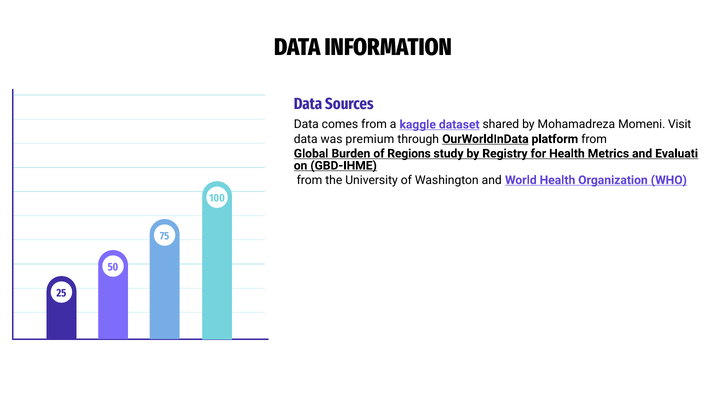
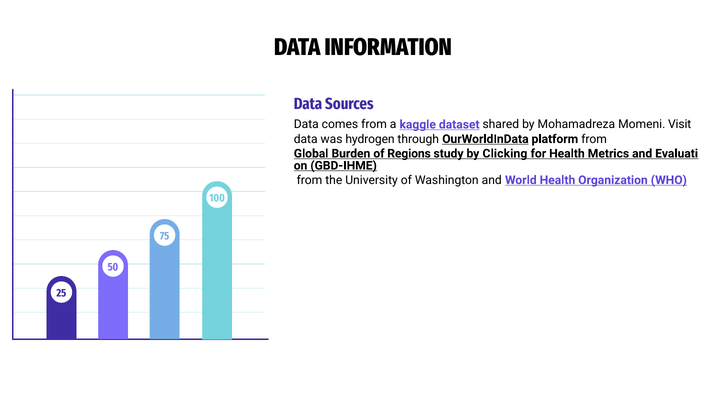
premium: premium -> hydrogen (370, 139)
Registry: Registry -> Clicking (505, 154)
